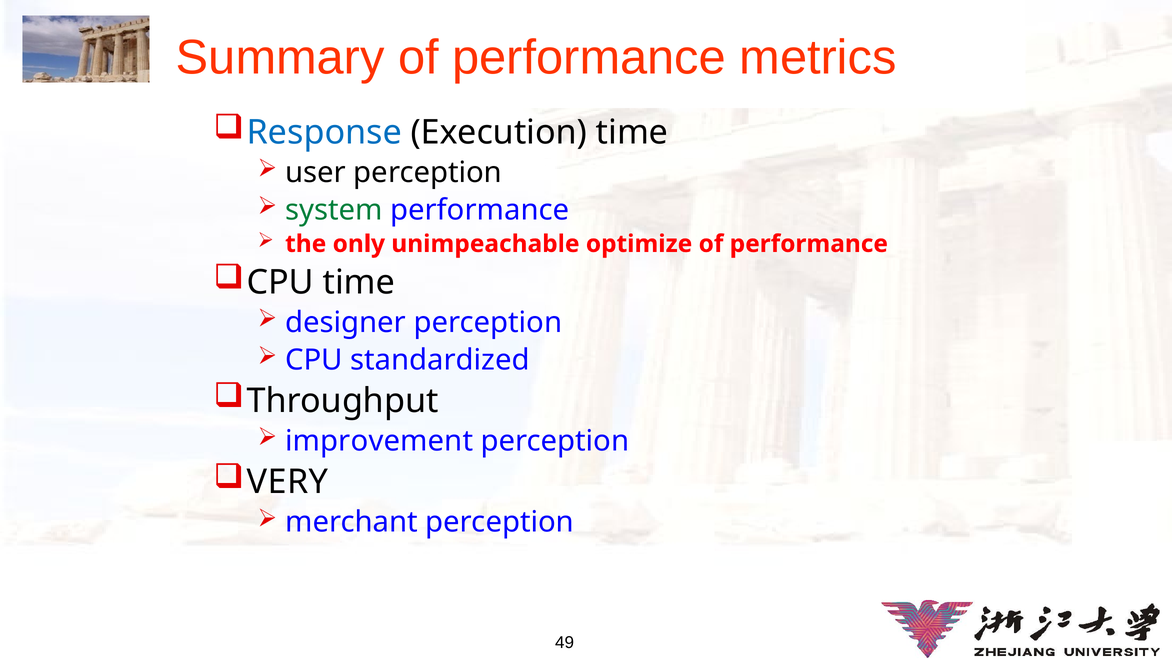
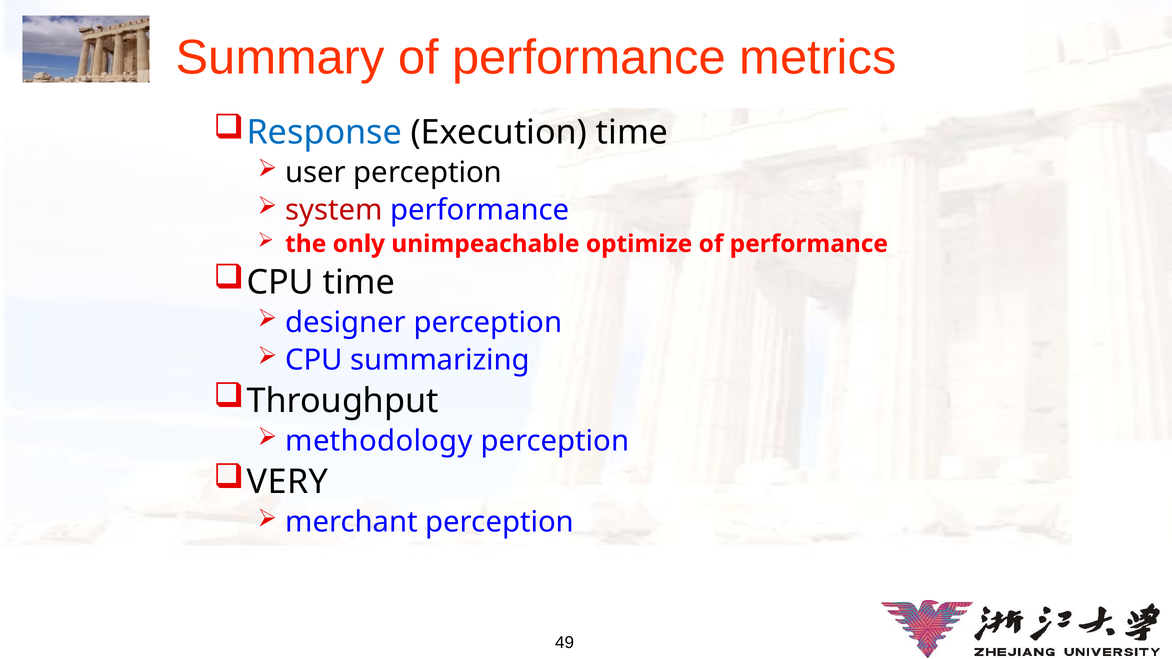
system colour: green -> red (334, 210)
standardized: standardized -> summarizing (440, 360)
improvement: improvement -> methodology (379, 441)
